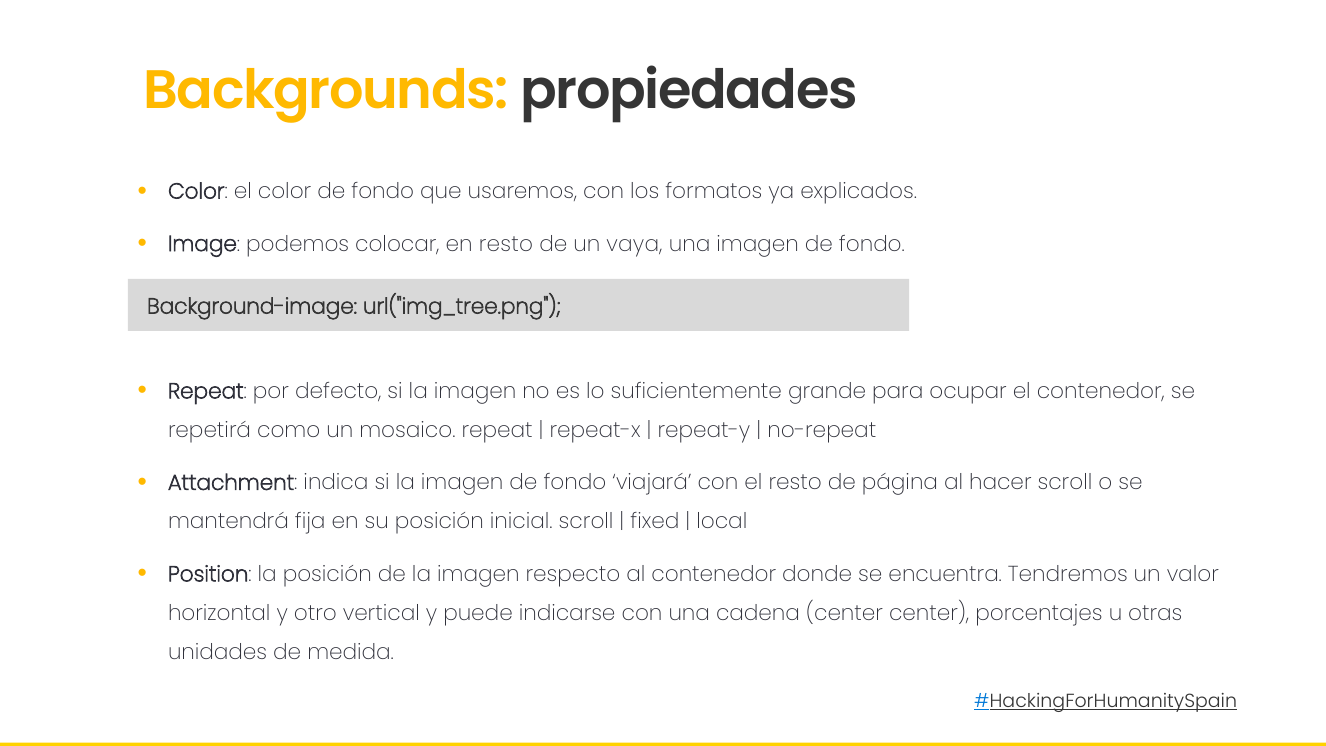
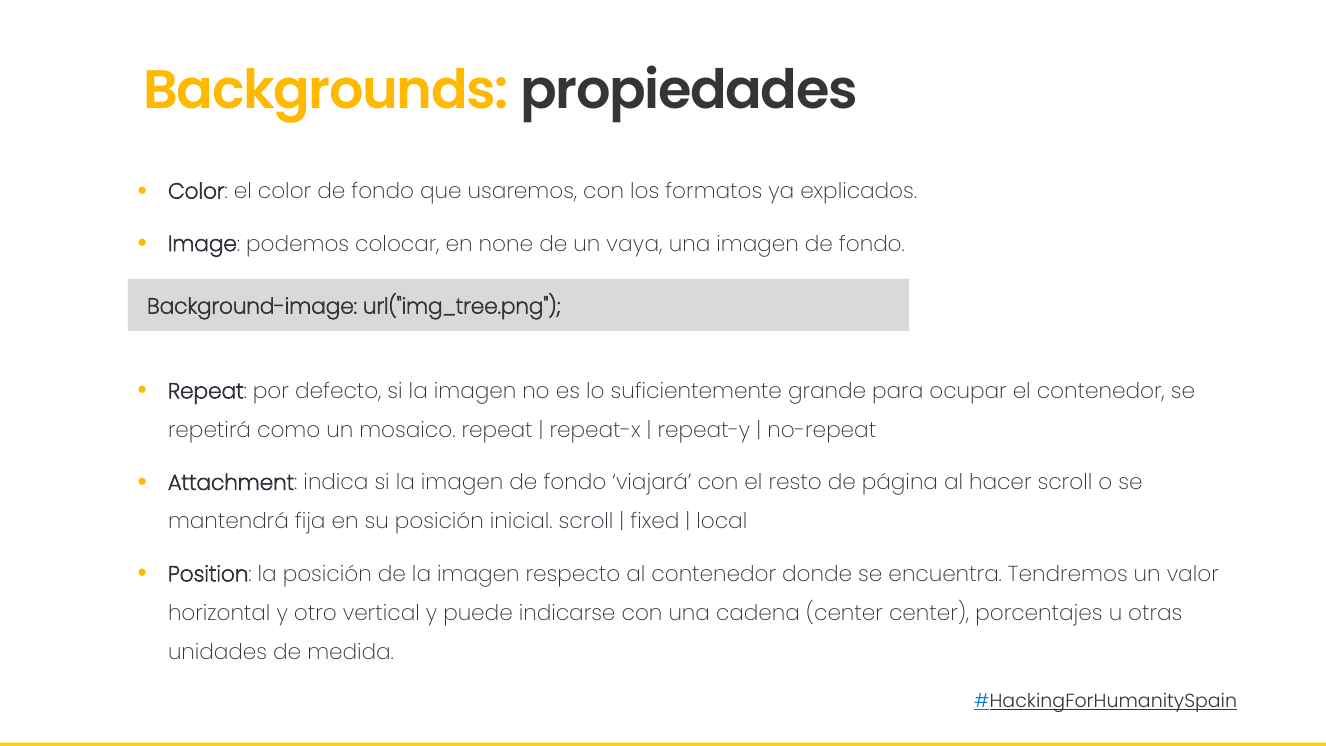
en resto: resto -> none (506, 244)
